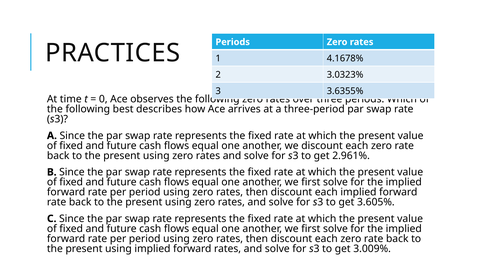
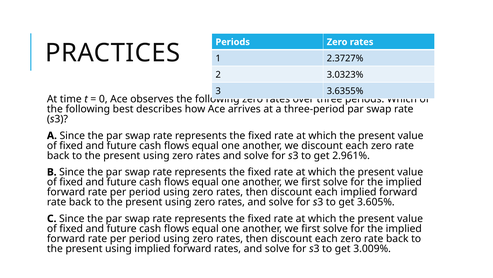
4.1678%: 4.1678% -> 2.3727% (345, 58)
